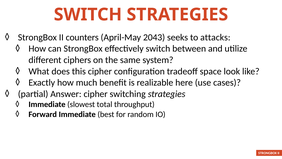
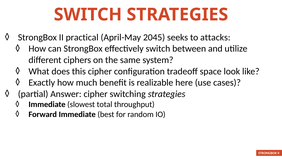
counters: counters -> practical (82, 37)
2043: 2043 -> 2045 (154, 37)
